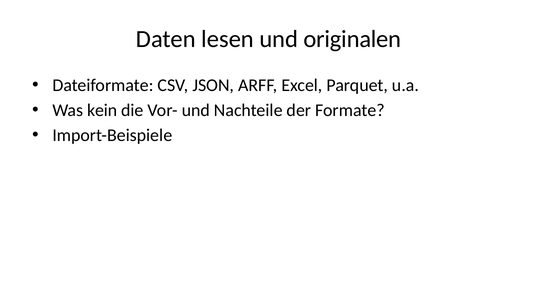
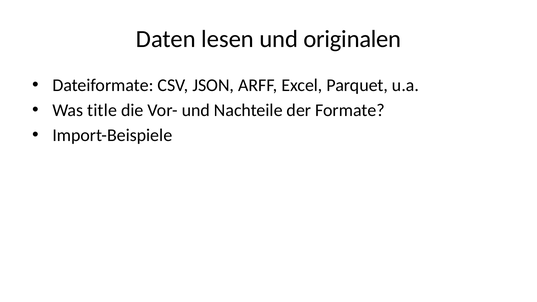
kein: kein -> title (102, 110)
